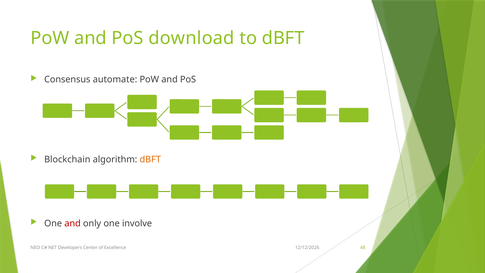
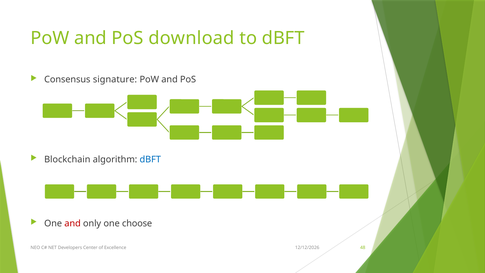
automate: automate -> signature (115, 80)
dBFT colour: orange -> blue (150, 159)
involve: involve -> choose (137, 223)
